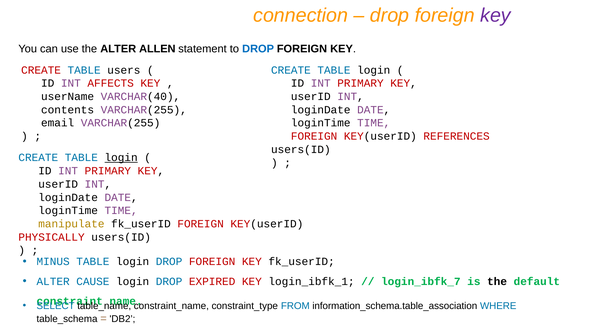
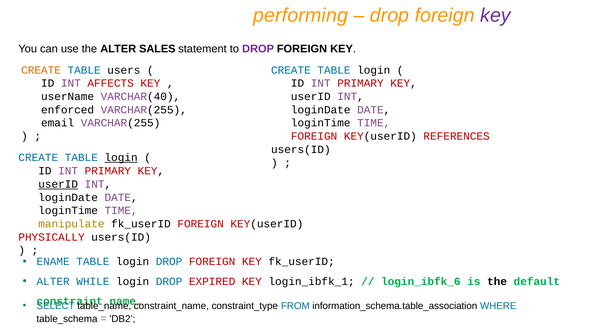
connection: connection -> performing (301, 15)
ALLEN: ALLEN -> SALES (157, 49)
DROP colour: blue -> purple (258, 49)
CREATE colour: red -> orange (41, 70)
contents: contents -> enforced (68, 110)
userID underline: none -> present (58, 184)
MINUS: MINUS -> ENAME (53, 262)
CAUSE: CAUSE -> WHILE (93, 282)
login_ibfk_7: login_ibfk_7 -> login_ibfk_6 (421, 282)
